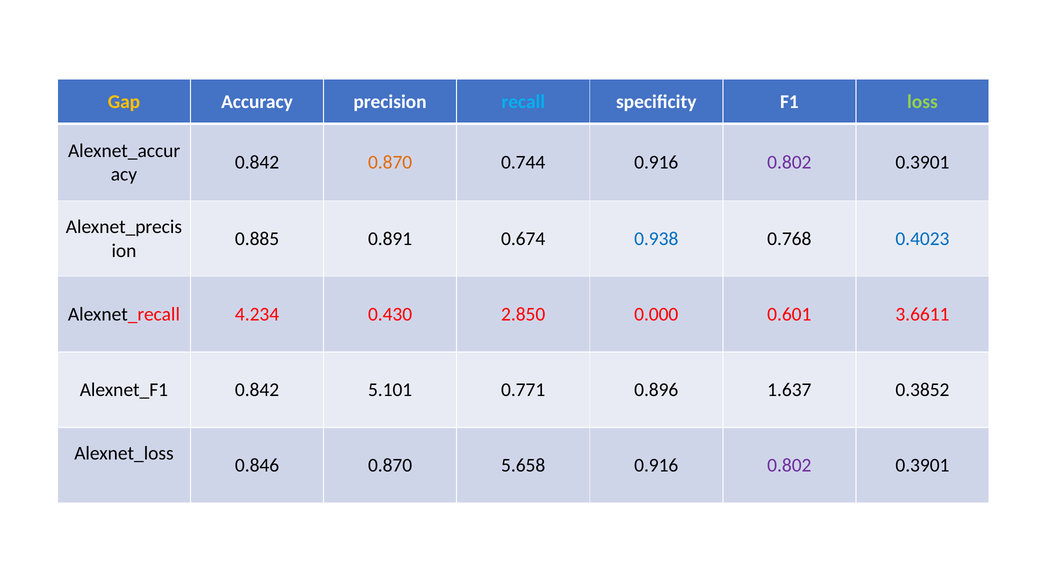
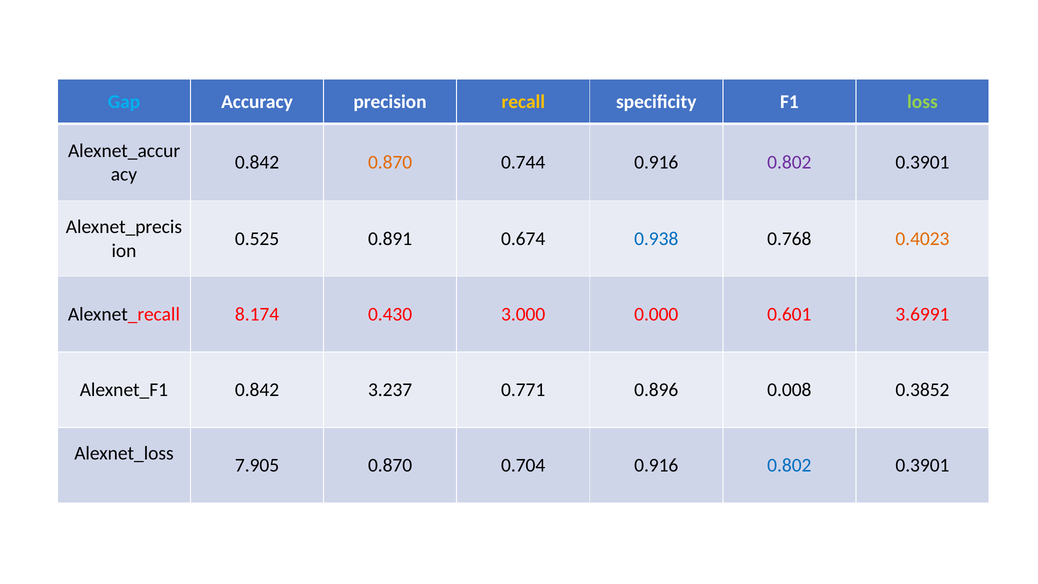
Gap colour: yellow -> light blue (124, 102)
recall colour: light blue -> yellow (523, 102)
0.885: 0.885 -> 0.525 (257, 239)
0.4023 colour: blue -> orange (922, 239)
4.234: 4.234 -> 8.174 (257, 314)
2.850: 2.850 -> 3.000 (523, 314)
3.6611: 3.6611 -> 3.6991 (922, 314)
5.101: 5.101 -> 3.237 (390, 390)
1.637: 1.637 -> 0.008 (789, 390)
0.846: 0.846 -> 7.905 (257, 465)
5.658: 5.658 -> 0.704 (523, 465)
0.802 colour: purple -> blue (789, 465)
